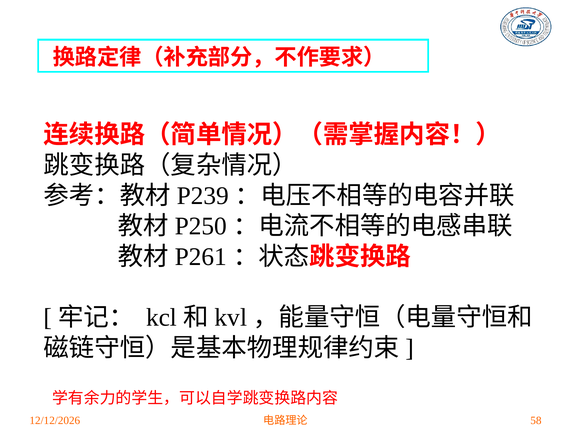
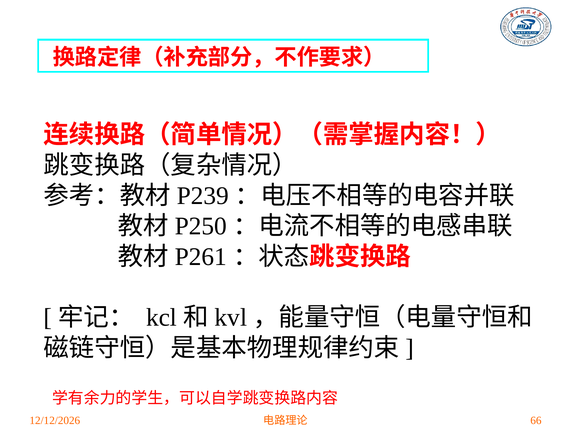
58: 58 -> 66 (536, 421)
